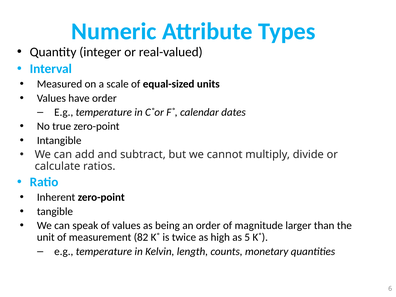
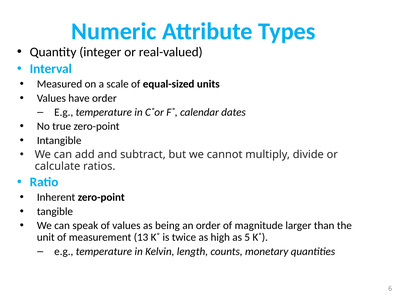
82: 82 -> 13 (141, 237)
